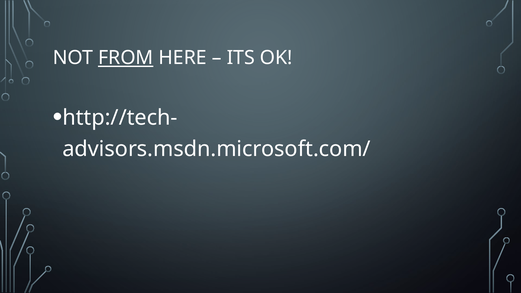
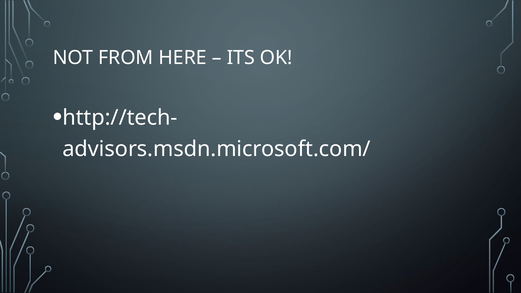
FROM underline: present -> none (126, 58)
